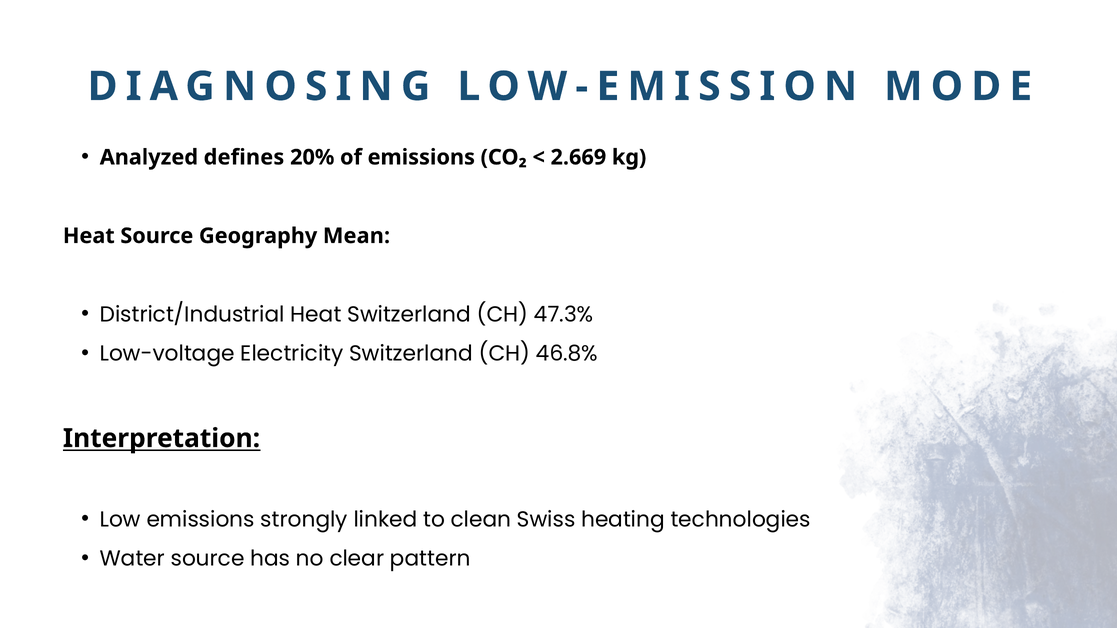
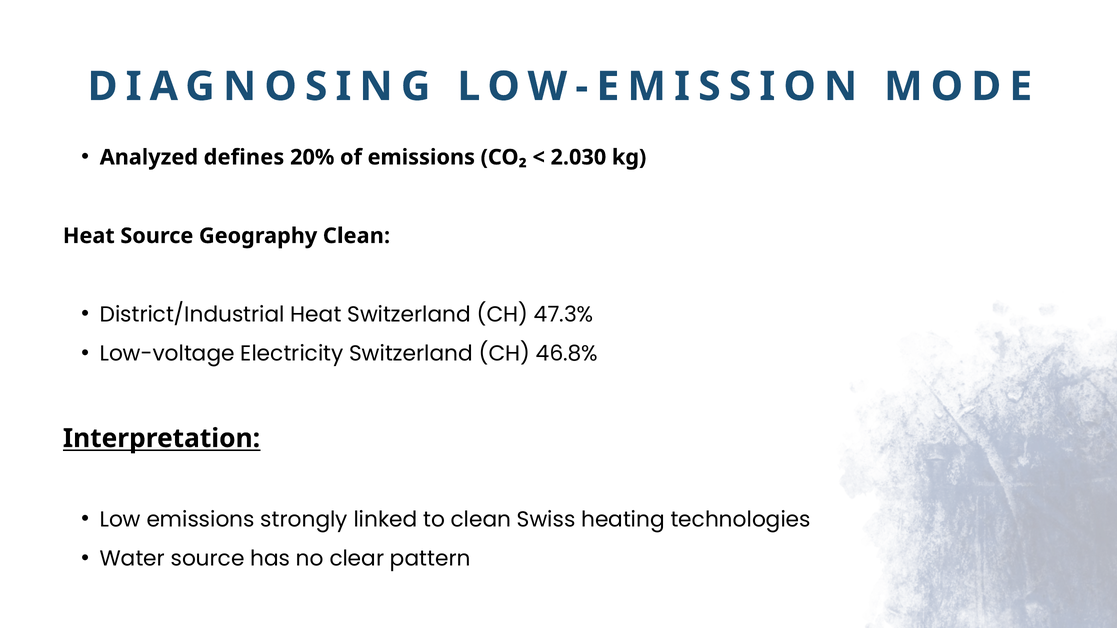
2.669: 2.669 -> 2.030 (578, 157)
Geography Mean: Mean -> Clean (356, 236)
